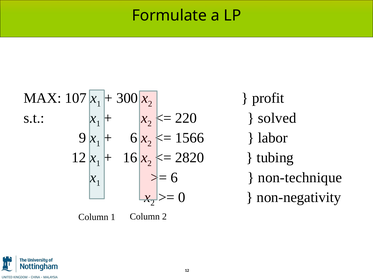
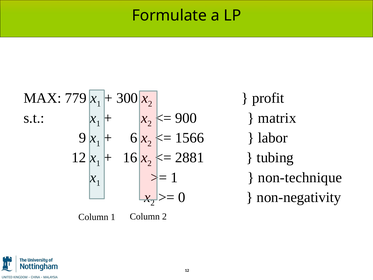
107: 107 -> 779 (76, 98)
220: 220 -> 900 (186, 118)
solved: solved -> matrix (277, 118)
2820: 2820 -> 2881 (190, 158)
6: 6 -> 1 (174, 177)
